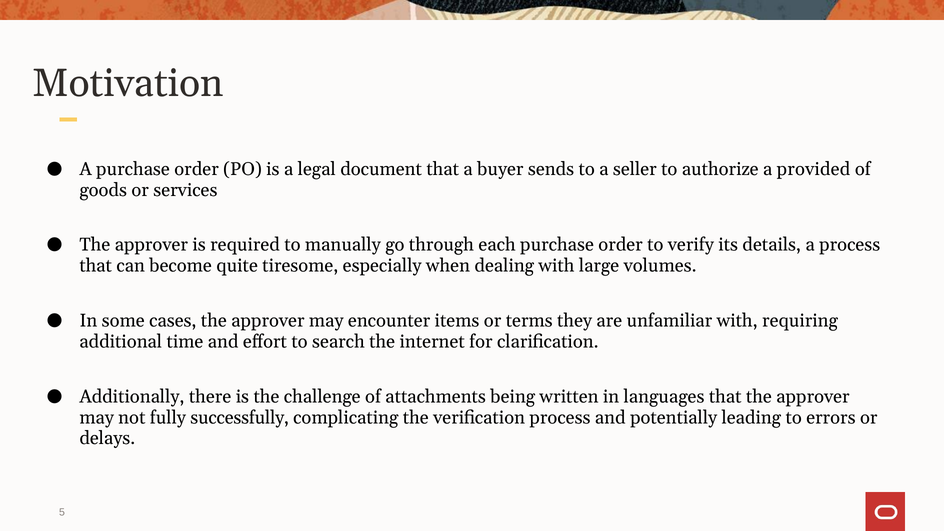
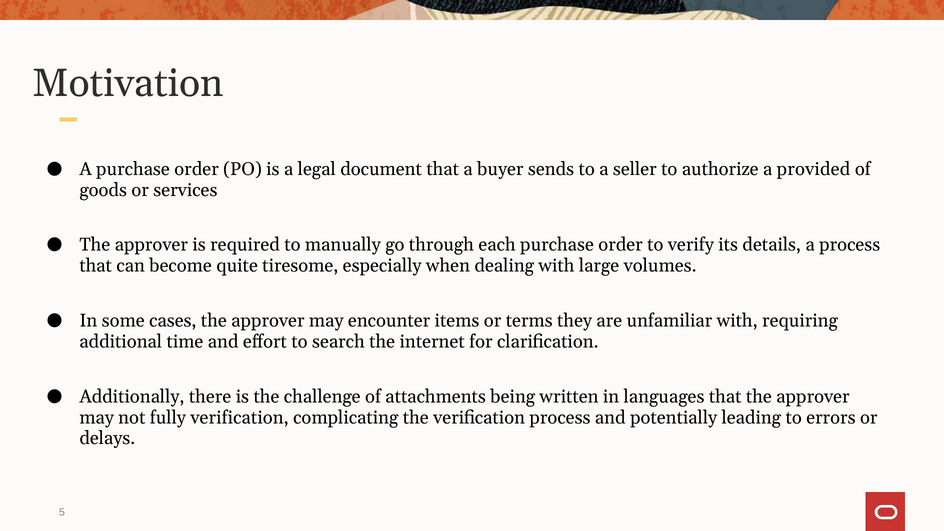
fully successfully: successfully -> verification (240, 418)
